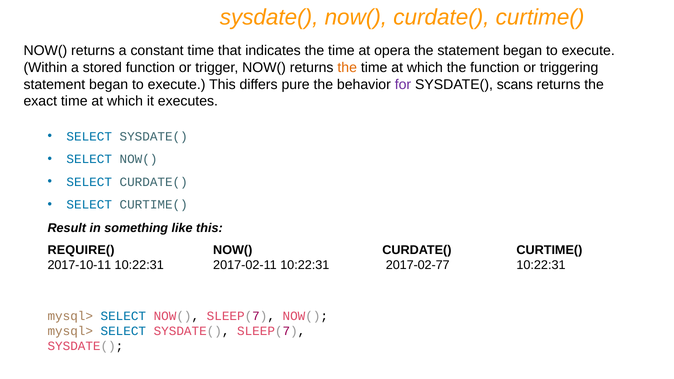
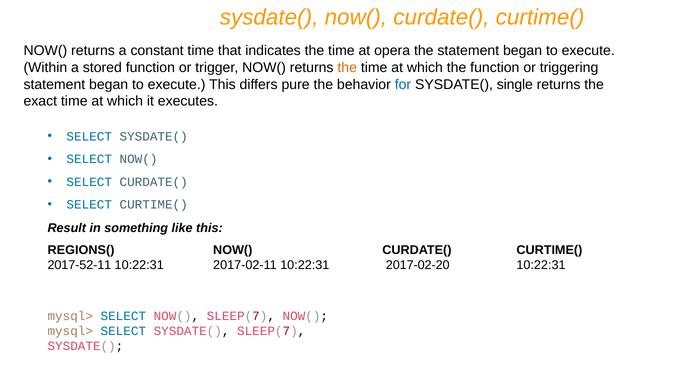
for colour: purple -> blue (403, 84)
scans: scans -> single (515, 84)
REQUIRE(: REQUIRE( -> REGIONS( (81, 250)
2017-10-11: 2017-10-11 -> 2017-52-11 (79, 265)
2017-02-77: 2017-02-77 -> 2017-02-20 (418, 265)
